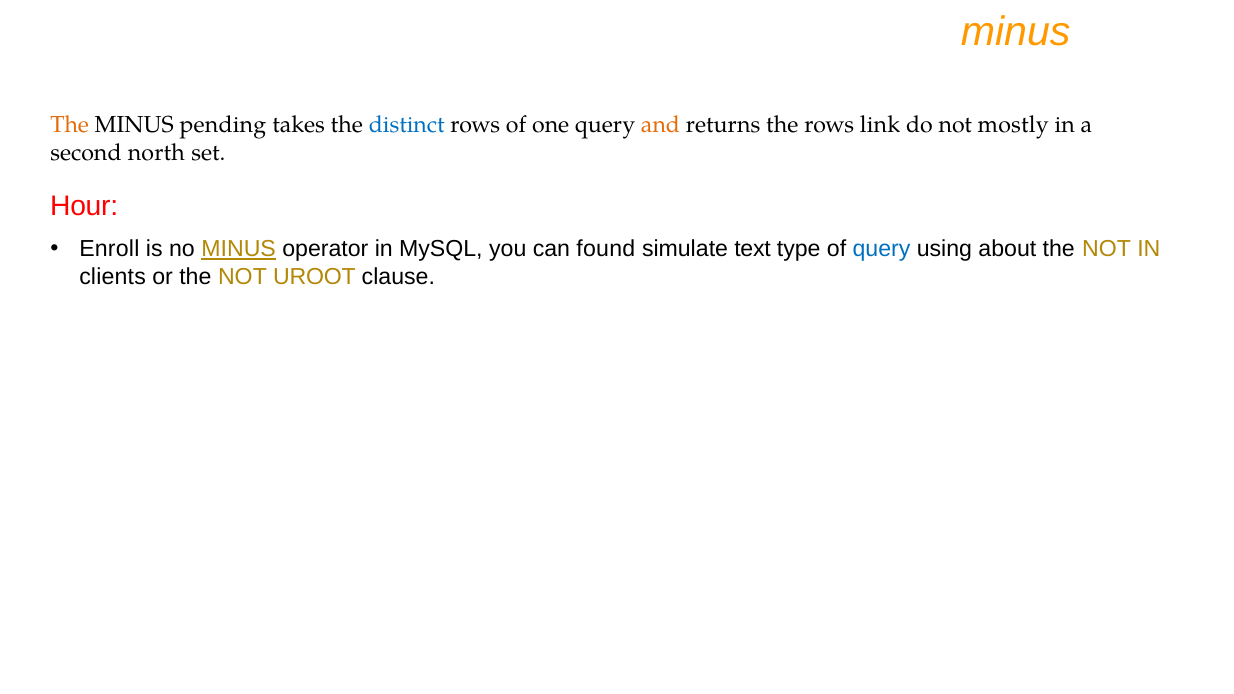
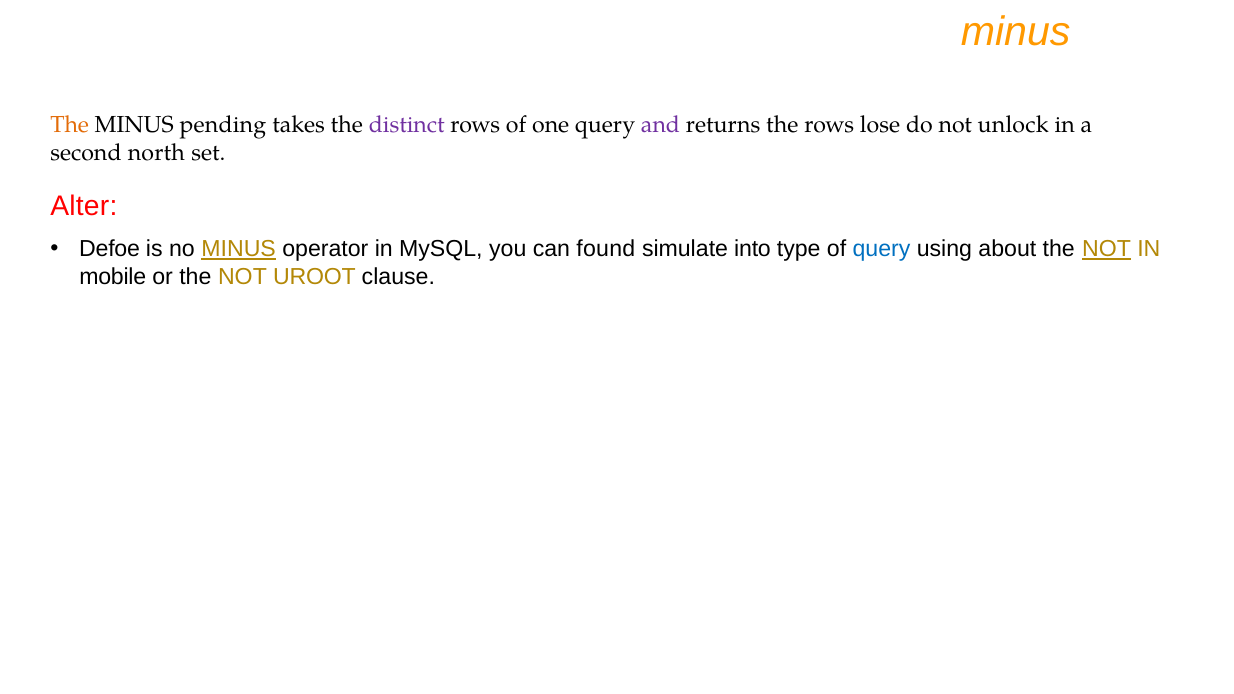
distinct colour: blue -> purple (407, 125)
and colour: orange -> purple (661, 125)
link: link -> lose (880, 125)
mostly: mostly -> unlock (1013, 125)
Hour: Hour -> Alter (84, 206)
Enroll: Enroll -> Defoe (110, 249)
text: text -> into (753, 249)
NOT underline: none -> present (1107, 249)
clients: clients -> mobile (113, 277)
